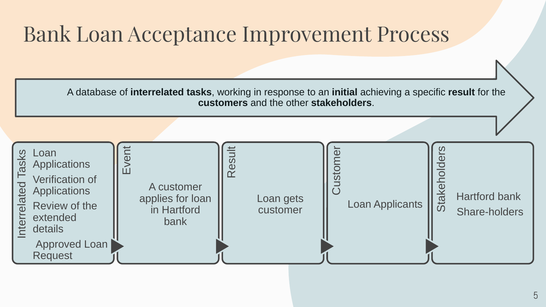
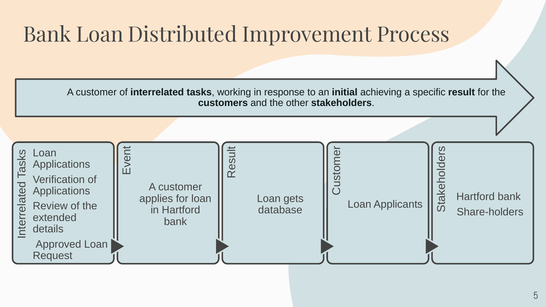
Acceptance: Acceptance -> Distributed (183, 35)
database: database -> customer (96, 92)
customer: customer -> database (280, 210)
